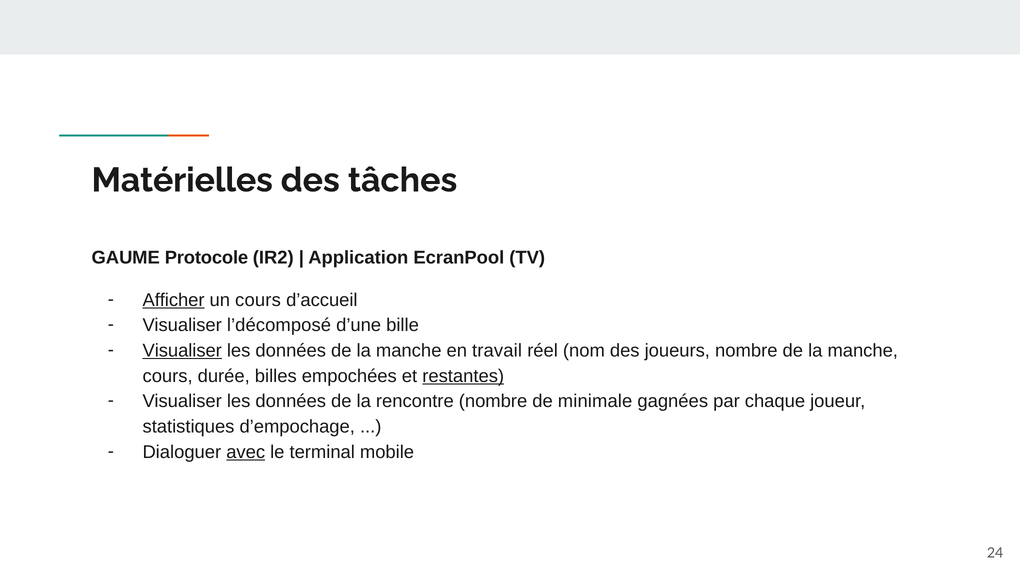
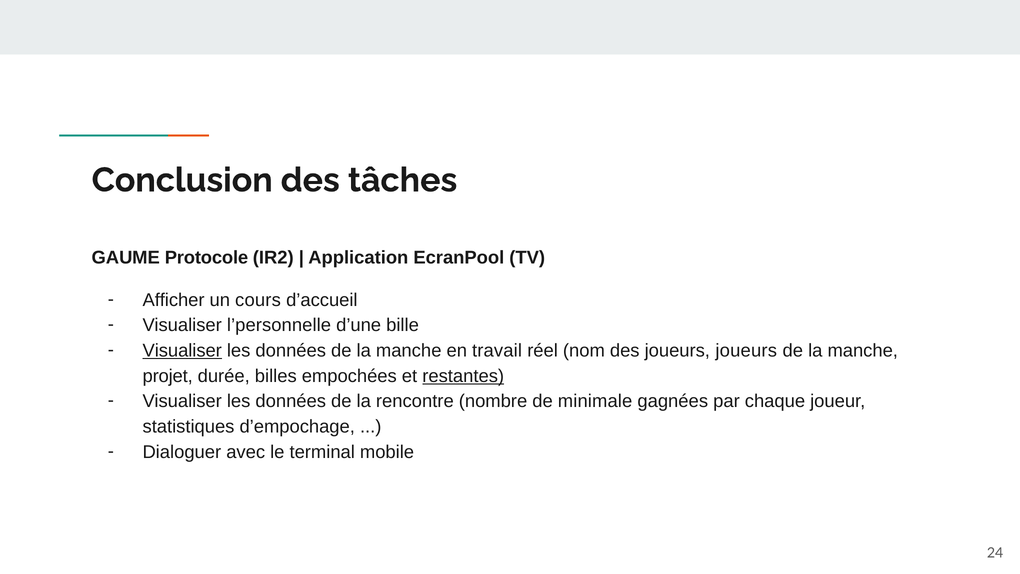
Matérielles: Matérielles -> Conclusion (182, 180)
Afficher underline: present -> none (174, 300)
l’décomposé: l’décomposé -> l’personnelle (279, 325)
joueurs nombre: nombre -> joueurs (746, 351)
cours: cours -> projet (168, 376)
avec underline: present -> none (246, 452)
